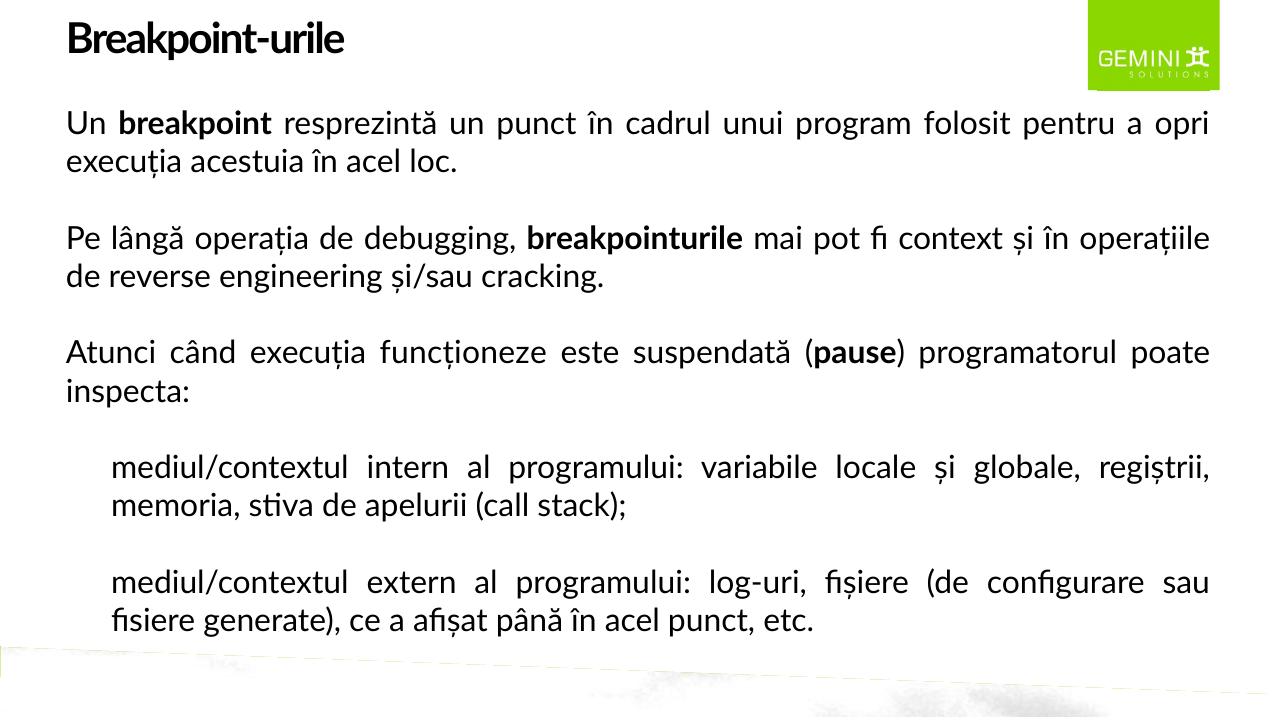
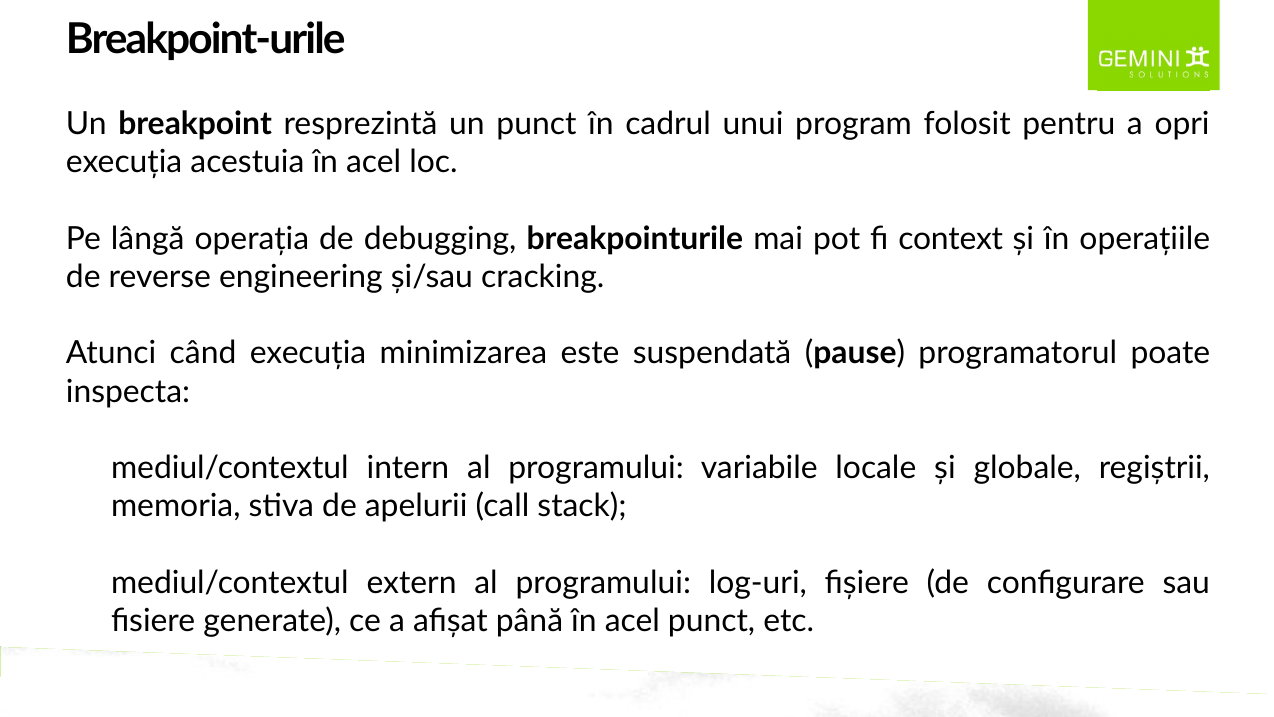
funcționeze: funcționeze -> minimizarea (463, 353)
